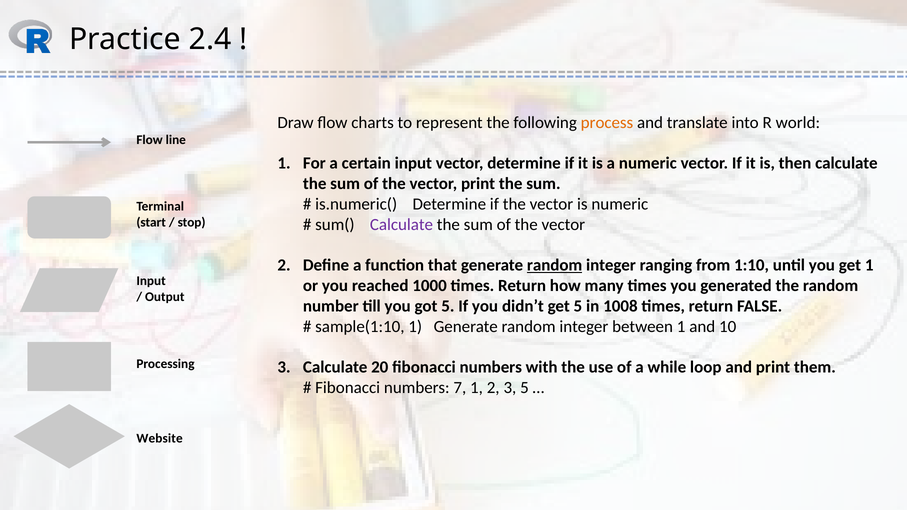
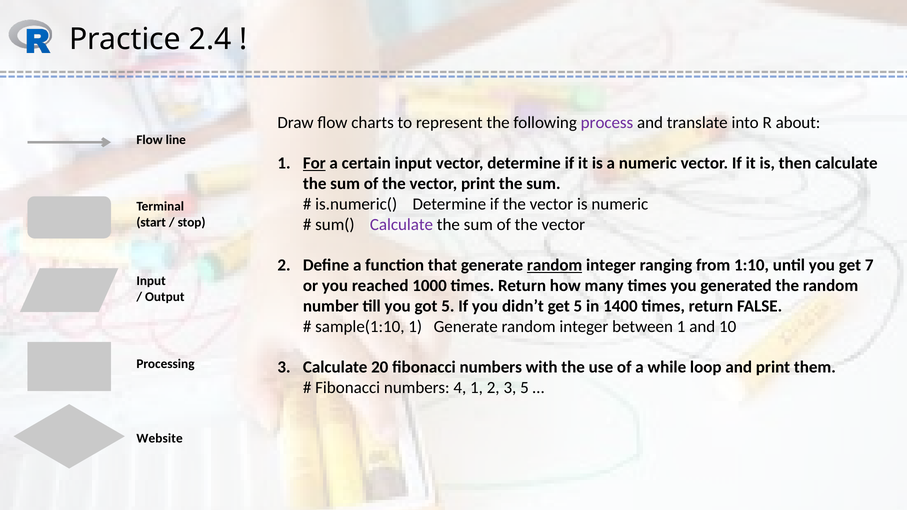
process colour: orange -> purple (607, 122)
world: world -> about (798, 122)
For underline: none -> present (314, 163)
get 1: 1 -> 7 (869, 265)
1008: 1008 -> 1400 (620, 306)
7: 7 -> 4 (460, 388)
